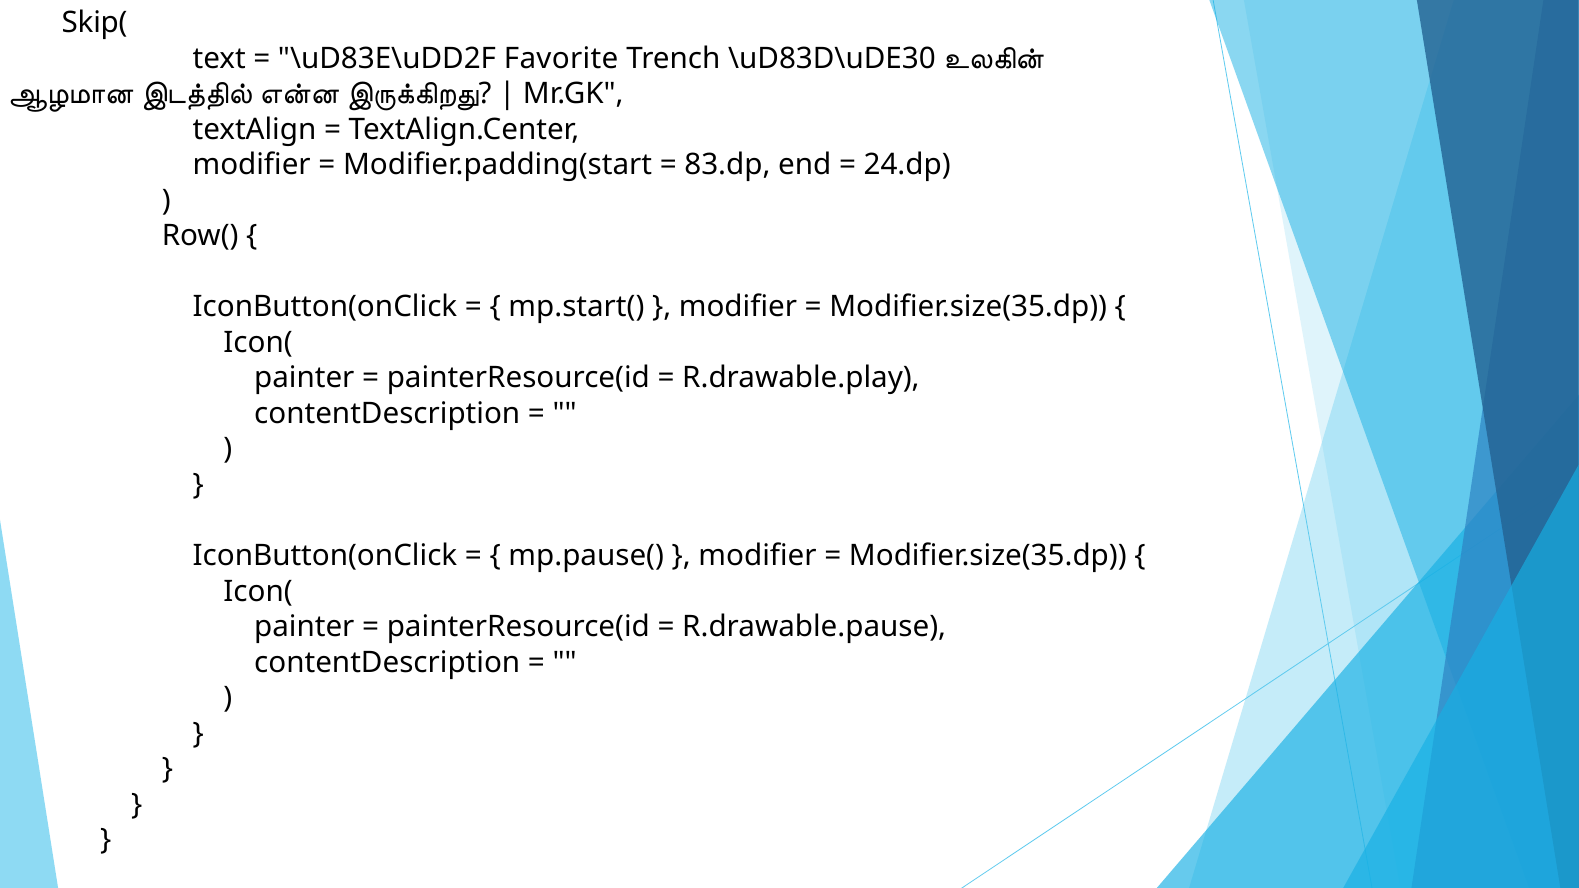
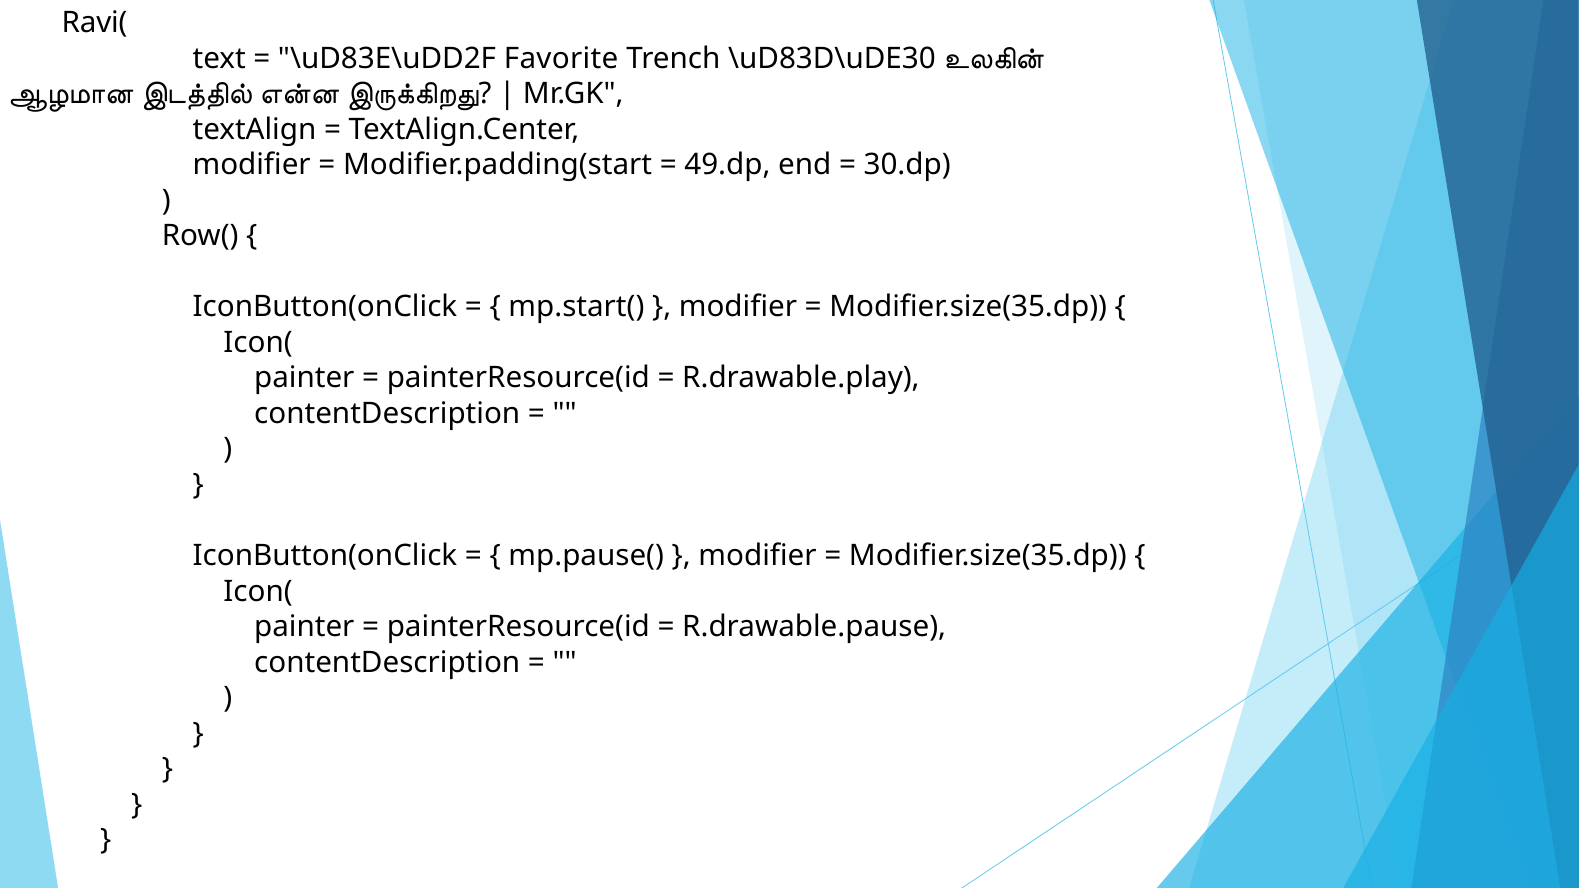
Skip(: Skip( -> Ravi( (95, 23)
83.dp: 83.dp -> 49.dp (727, 165)
24.dp: 24.dp -> 30.dp (907, 165)
